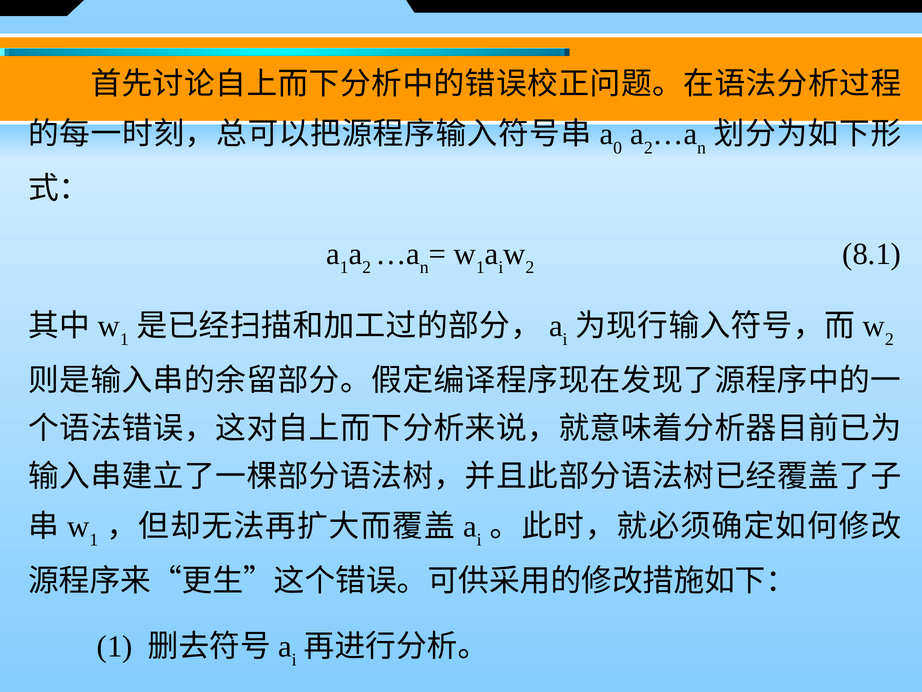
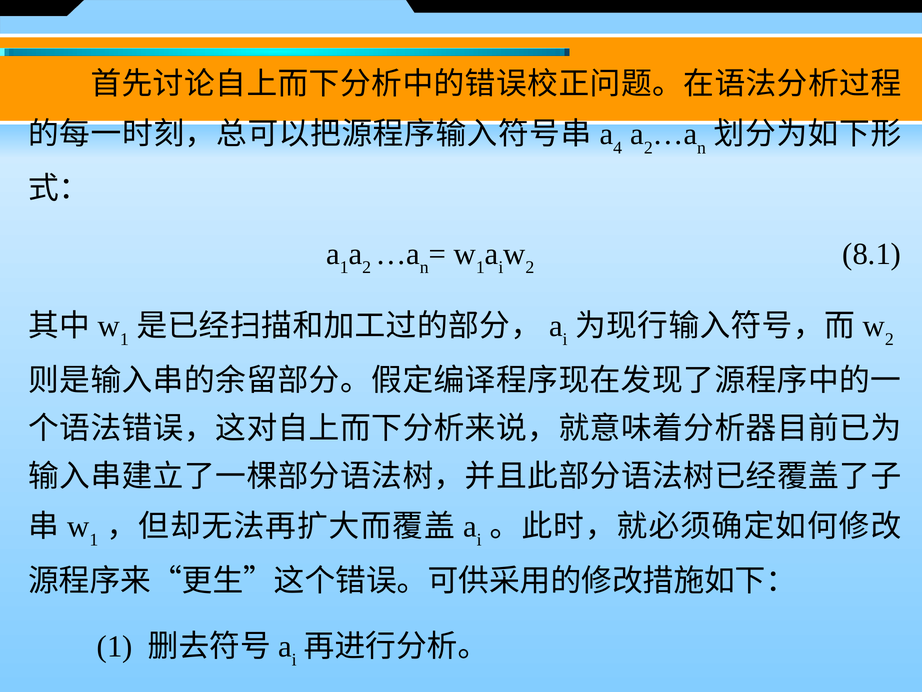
0: 0 -> 4 (618, 148)
